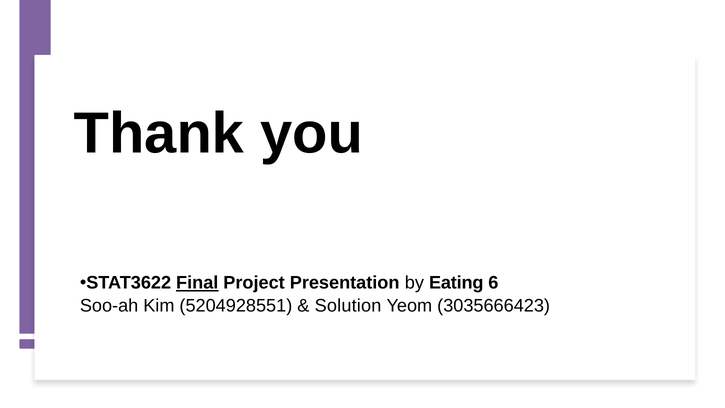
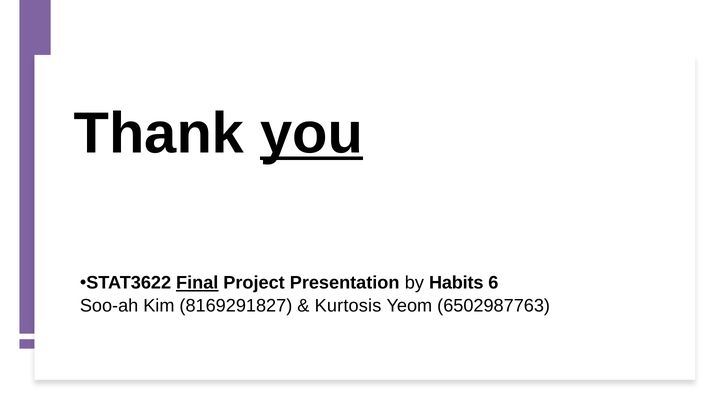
you underline: none -> present (312, 133)
Eating: Eating -> Habits (456, 283)
5204928551: 5204928551 -> 8169291827 (236, 305)
Solution: Solution -> Kurtosis (348, 305)
3035666423: 3035666423 -> 6502987763 (494, 305)
